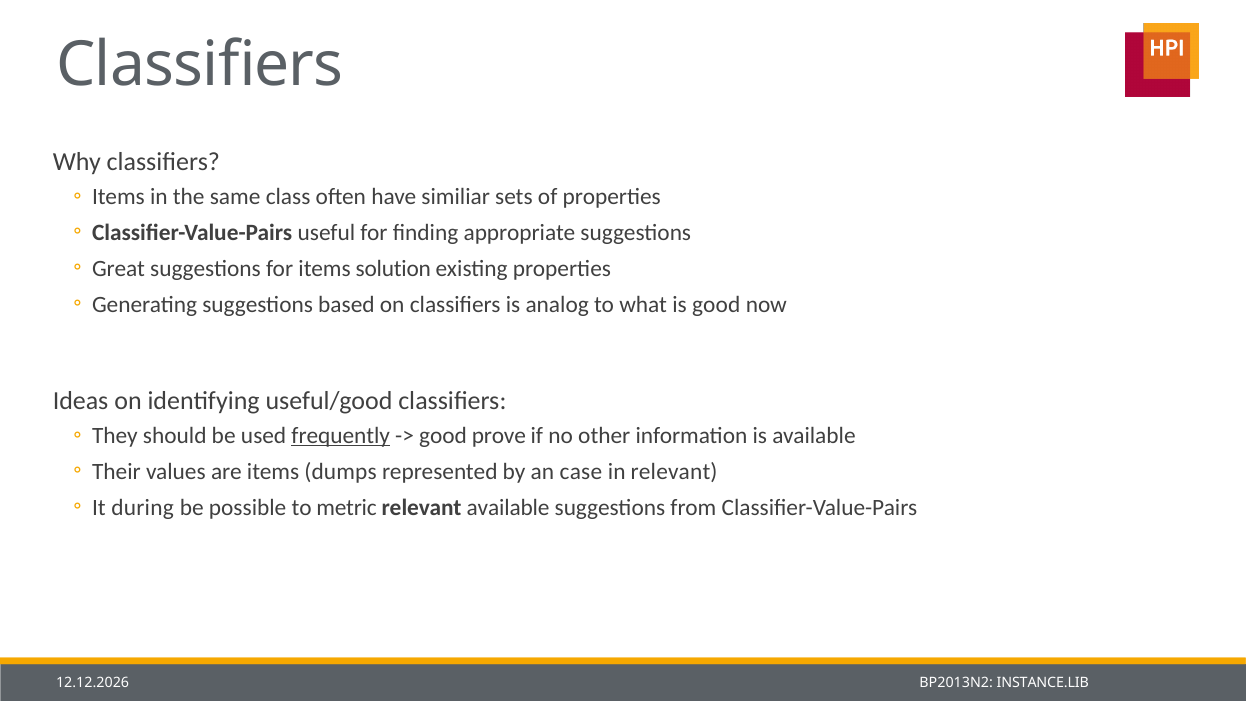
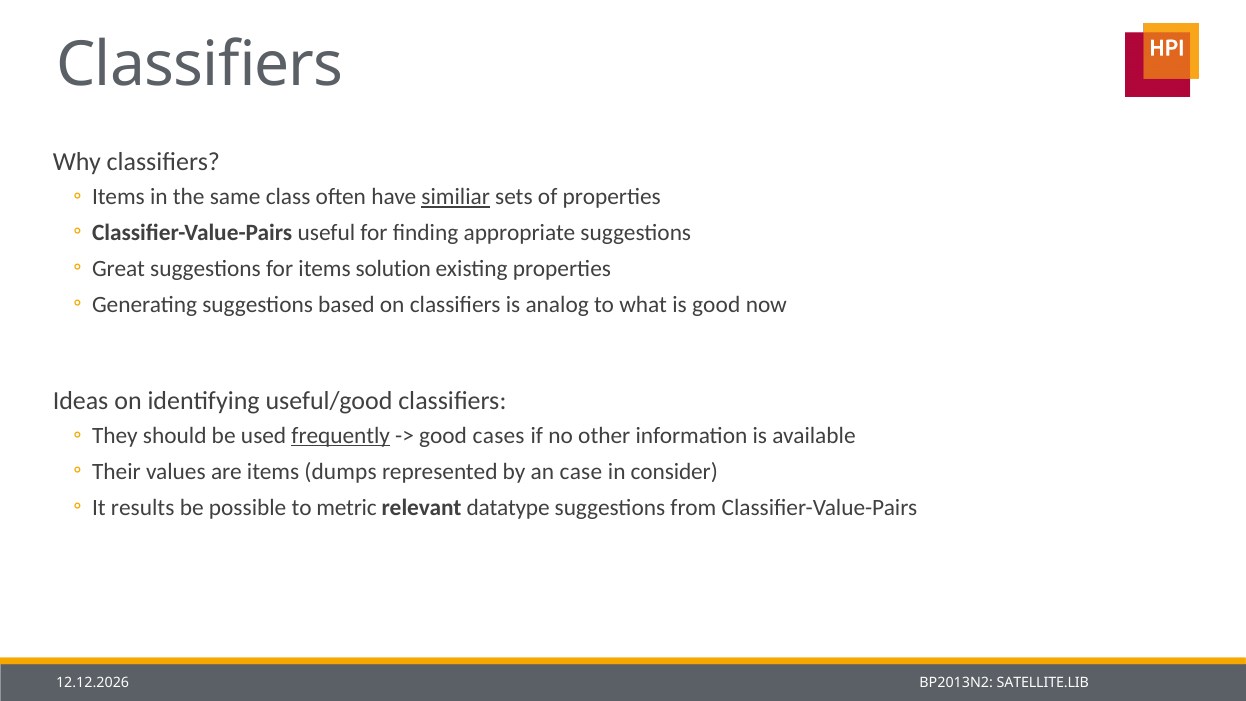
similiar underline: none -> present (456, 197)
prove: prove -> cases (499, 436)
in relevant: relevant -> consider (674, 471)
during: during -> results (143, 507)
relevant available: available -> datatype (508, 507)
INSTANCE.LIB: INSTANCE.LIB -> SATELLITE.LIB (1043, 682)
